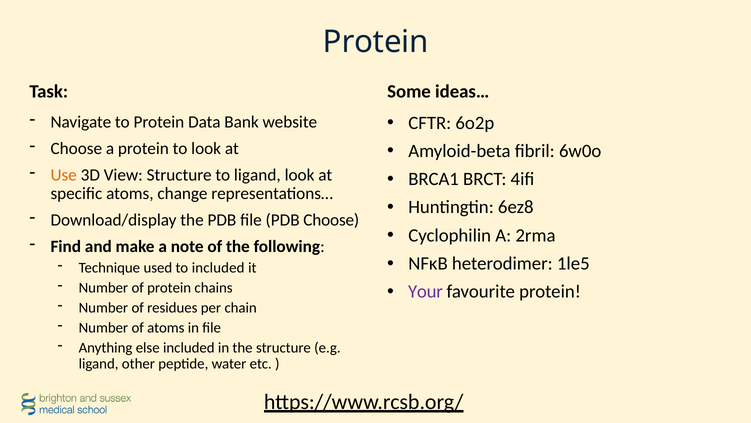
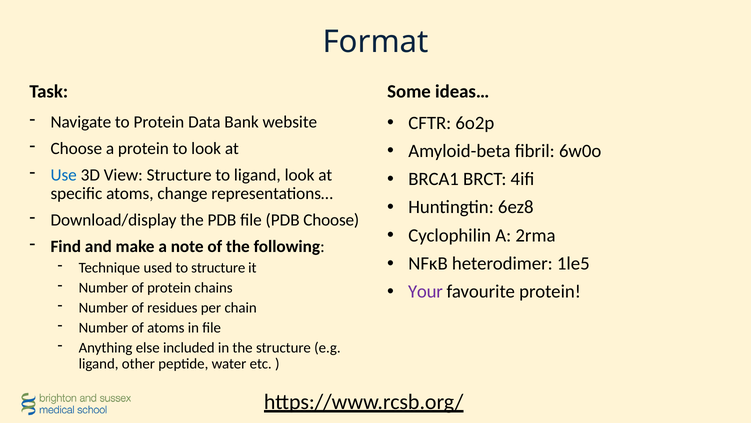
Protein: Protein -> Format (376, 42)
Use colour: orange -> blue (64, 175)
to included: included -> structure (218, 267)
